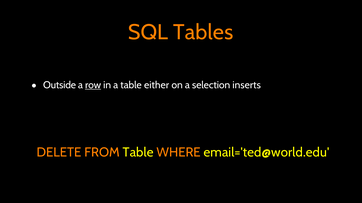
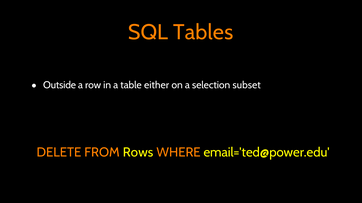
row underline: present -> none (93, 85)
inserts: inserts -> subset (247, 85)
FROM Table: Table -> Rows (138, 153)
email='ted@world.edu: email='ted@world.edu -> email='ted@power.edu (267, 153)
